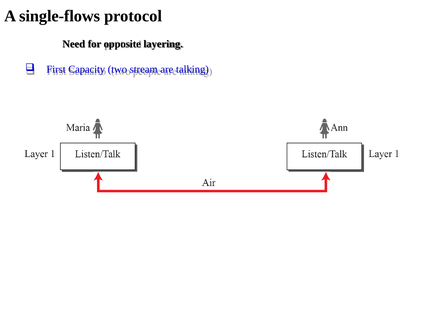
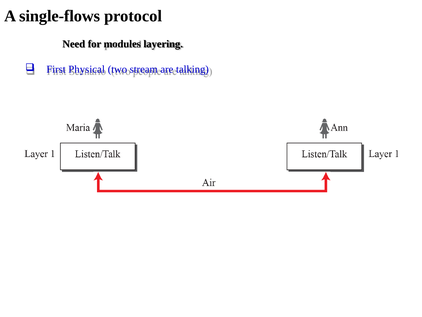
opposite: opposite -> modules (122, 44)
Capacity: Capacity -> Physical (87, 69)
